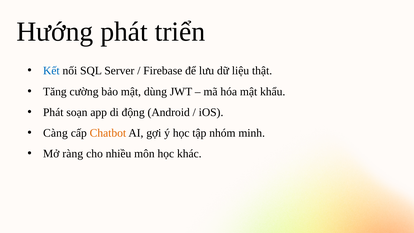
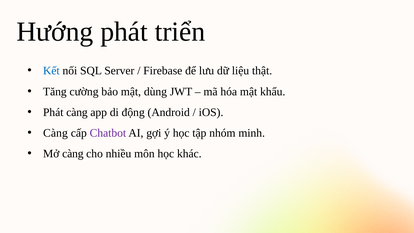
Phát soạn: soạn -> càng (77, 112)
Chatbot colour: orange -> purple (108, 133)
Mở ràng: ràng -> càng (73, 154)
